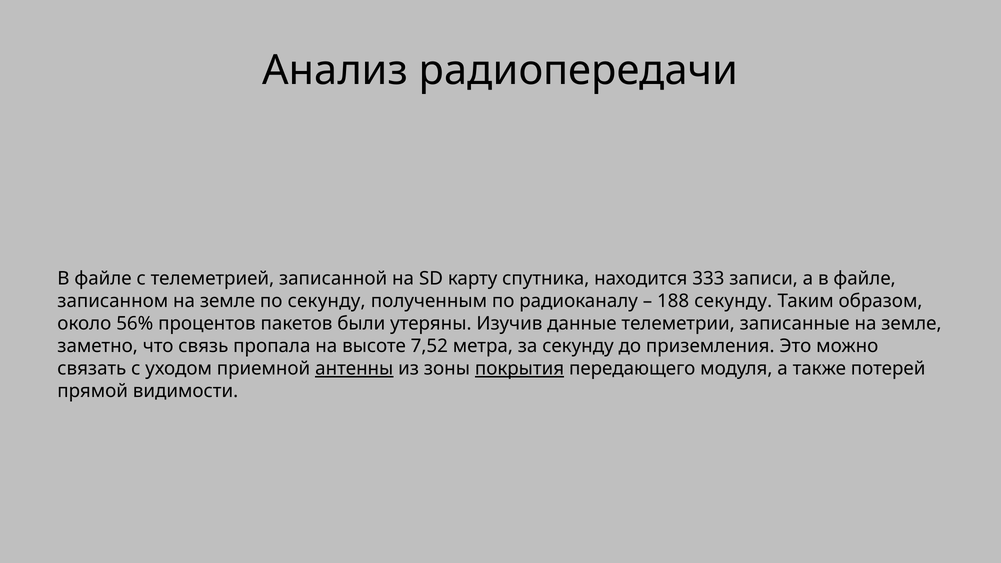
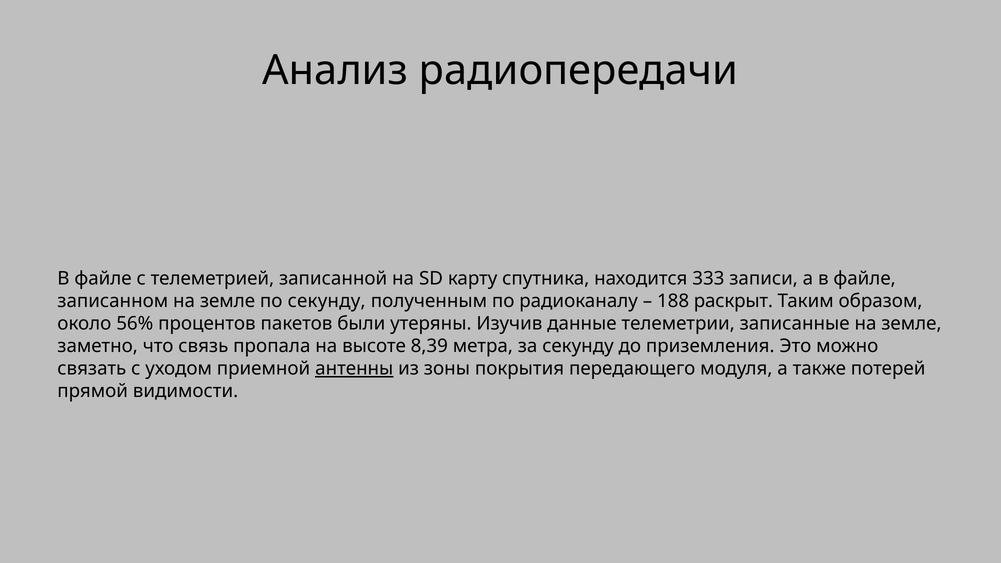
188 секунду: секунду -> раскрыт (733, 301)
7,52: 7,52 -> 8,39 (429, 346)
покрытия underline: present -> none (520, 369)
